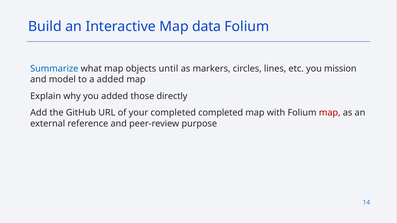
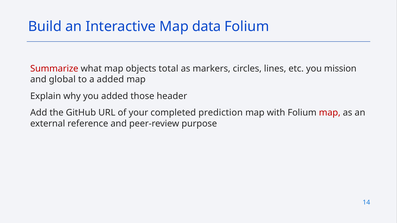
Summarize colour: blue -> red (54, 69)
until: until -> total (168, 69)
model: model -> global (62, 79)
directly: directly -> header (172, 96)
completed completed: completed -> prediction (221, 113)
